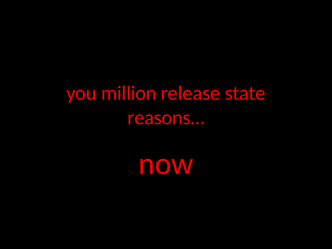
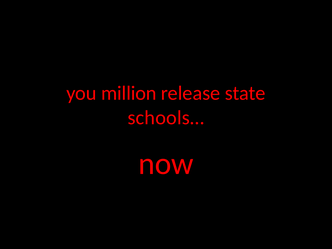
reasons…: reasons… -> schools… (166, 118)
